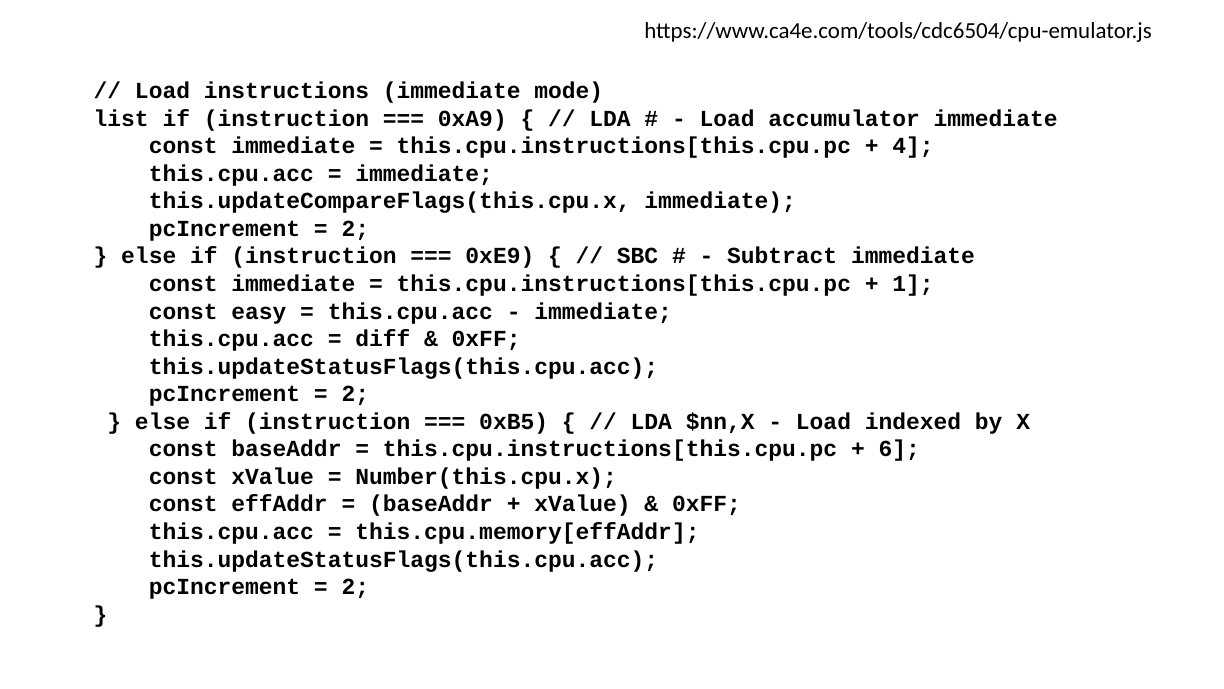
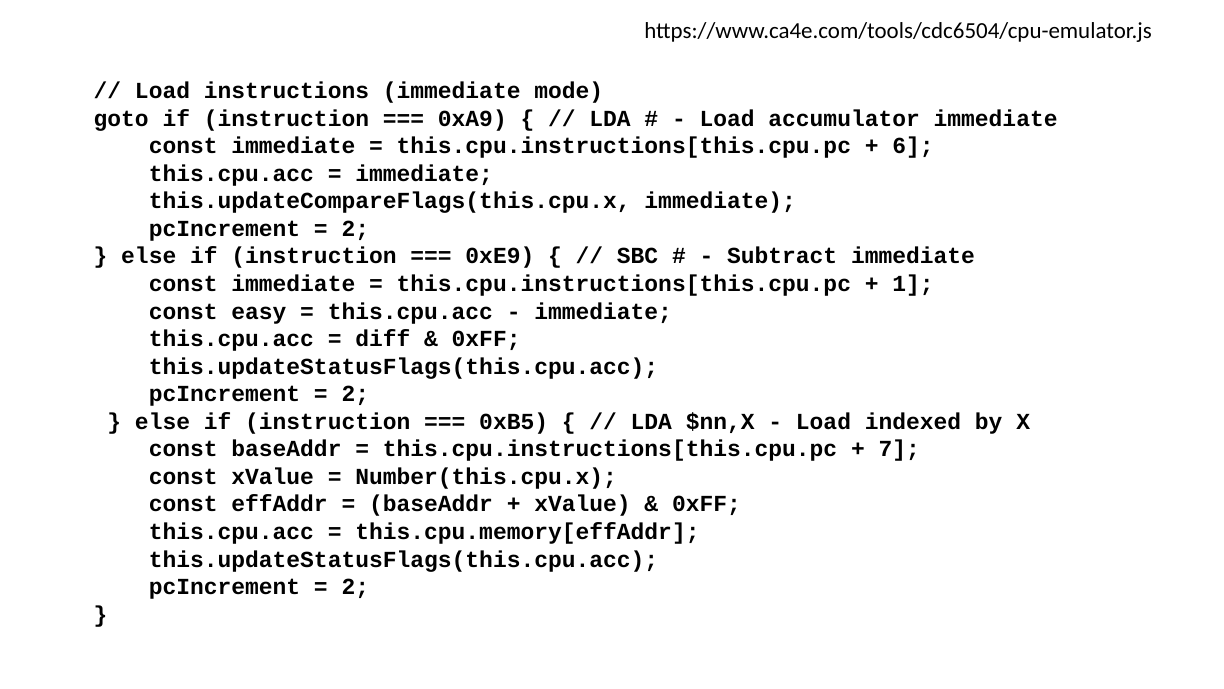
list: list -> goto (121, 118)
4: 4 -> 6 (913, 146)
6: 6 -> 7 (899, 449)
